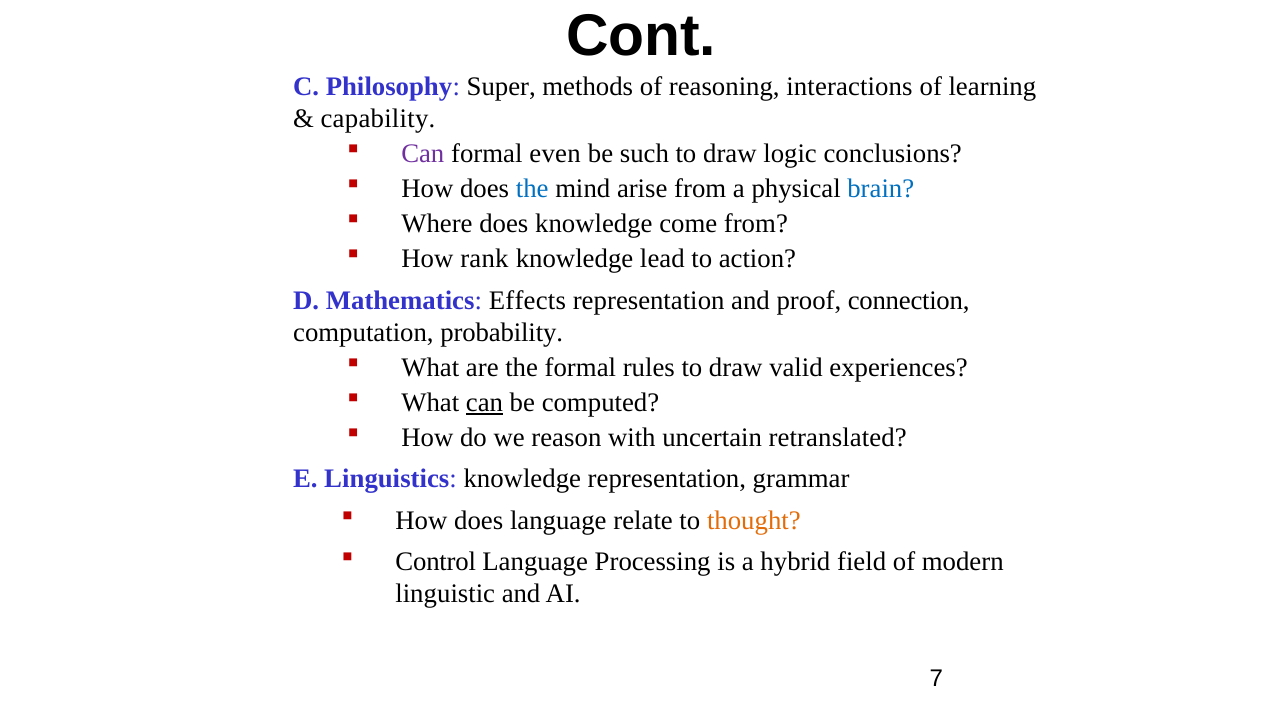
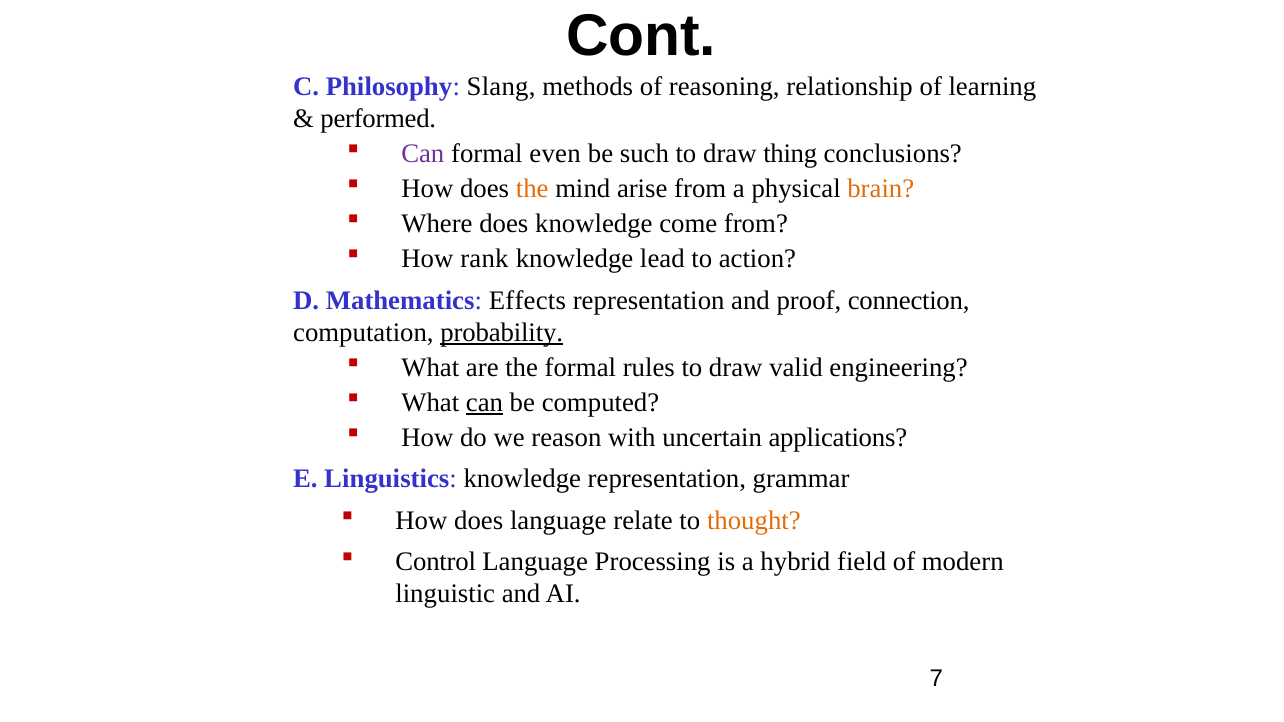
Super: Super -> Slang (501, 87)
interactions: interactions -> relationship (850, 87)
capability: capability -> performed (378, 119)
logic: logic -> thing (790, 154)
the colour: blue -> orange (532, 189)
brain colour: blue -> orange (881, 189)
probability underline: none -> present (502, 333)
experiences: experiences -> engineering (899, 368)
retranslated: retranslated -> applications (838, 438)
